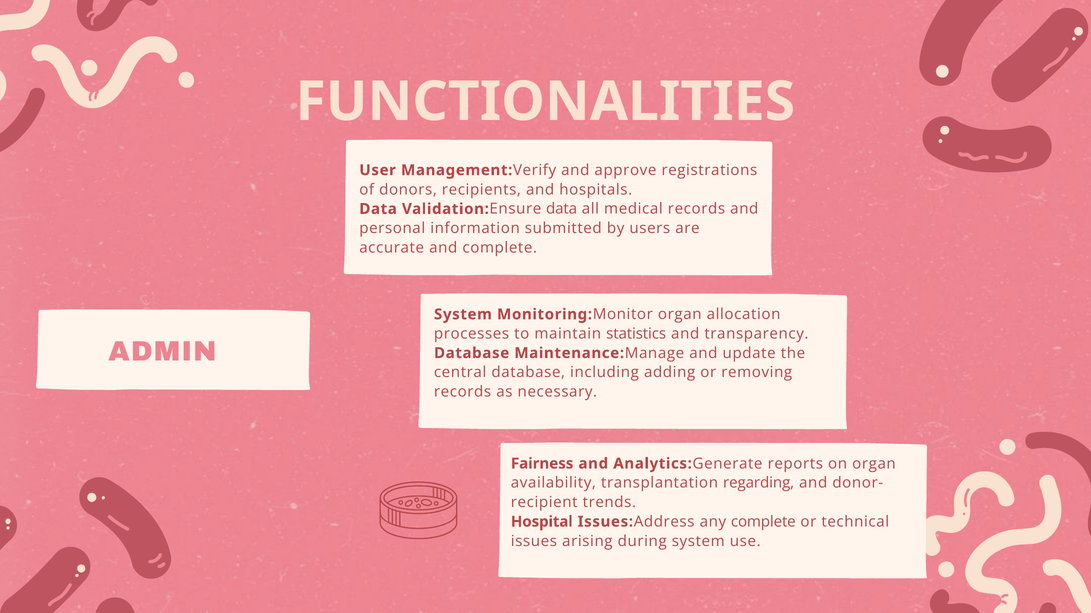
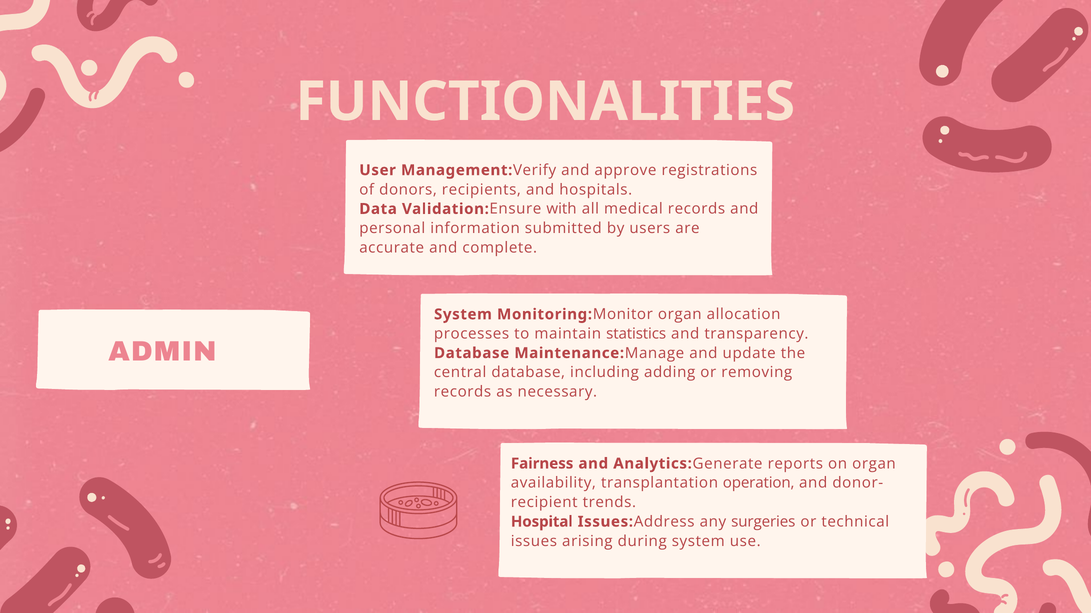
data: data -> with (562, 209)
regarding: regarding -> operation (759, 483)
any complete: complete -> surgeries (763, 522)
